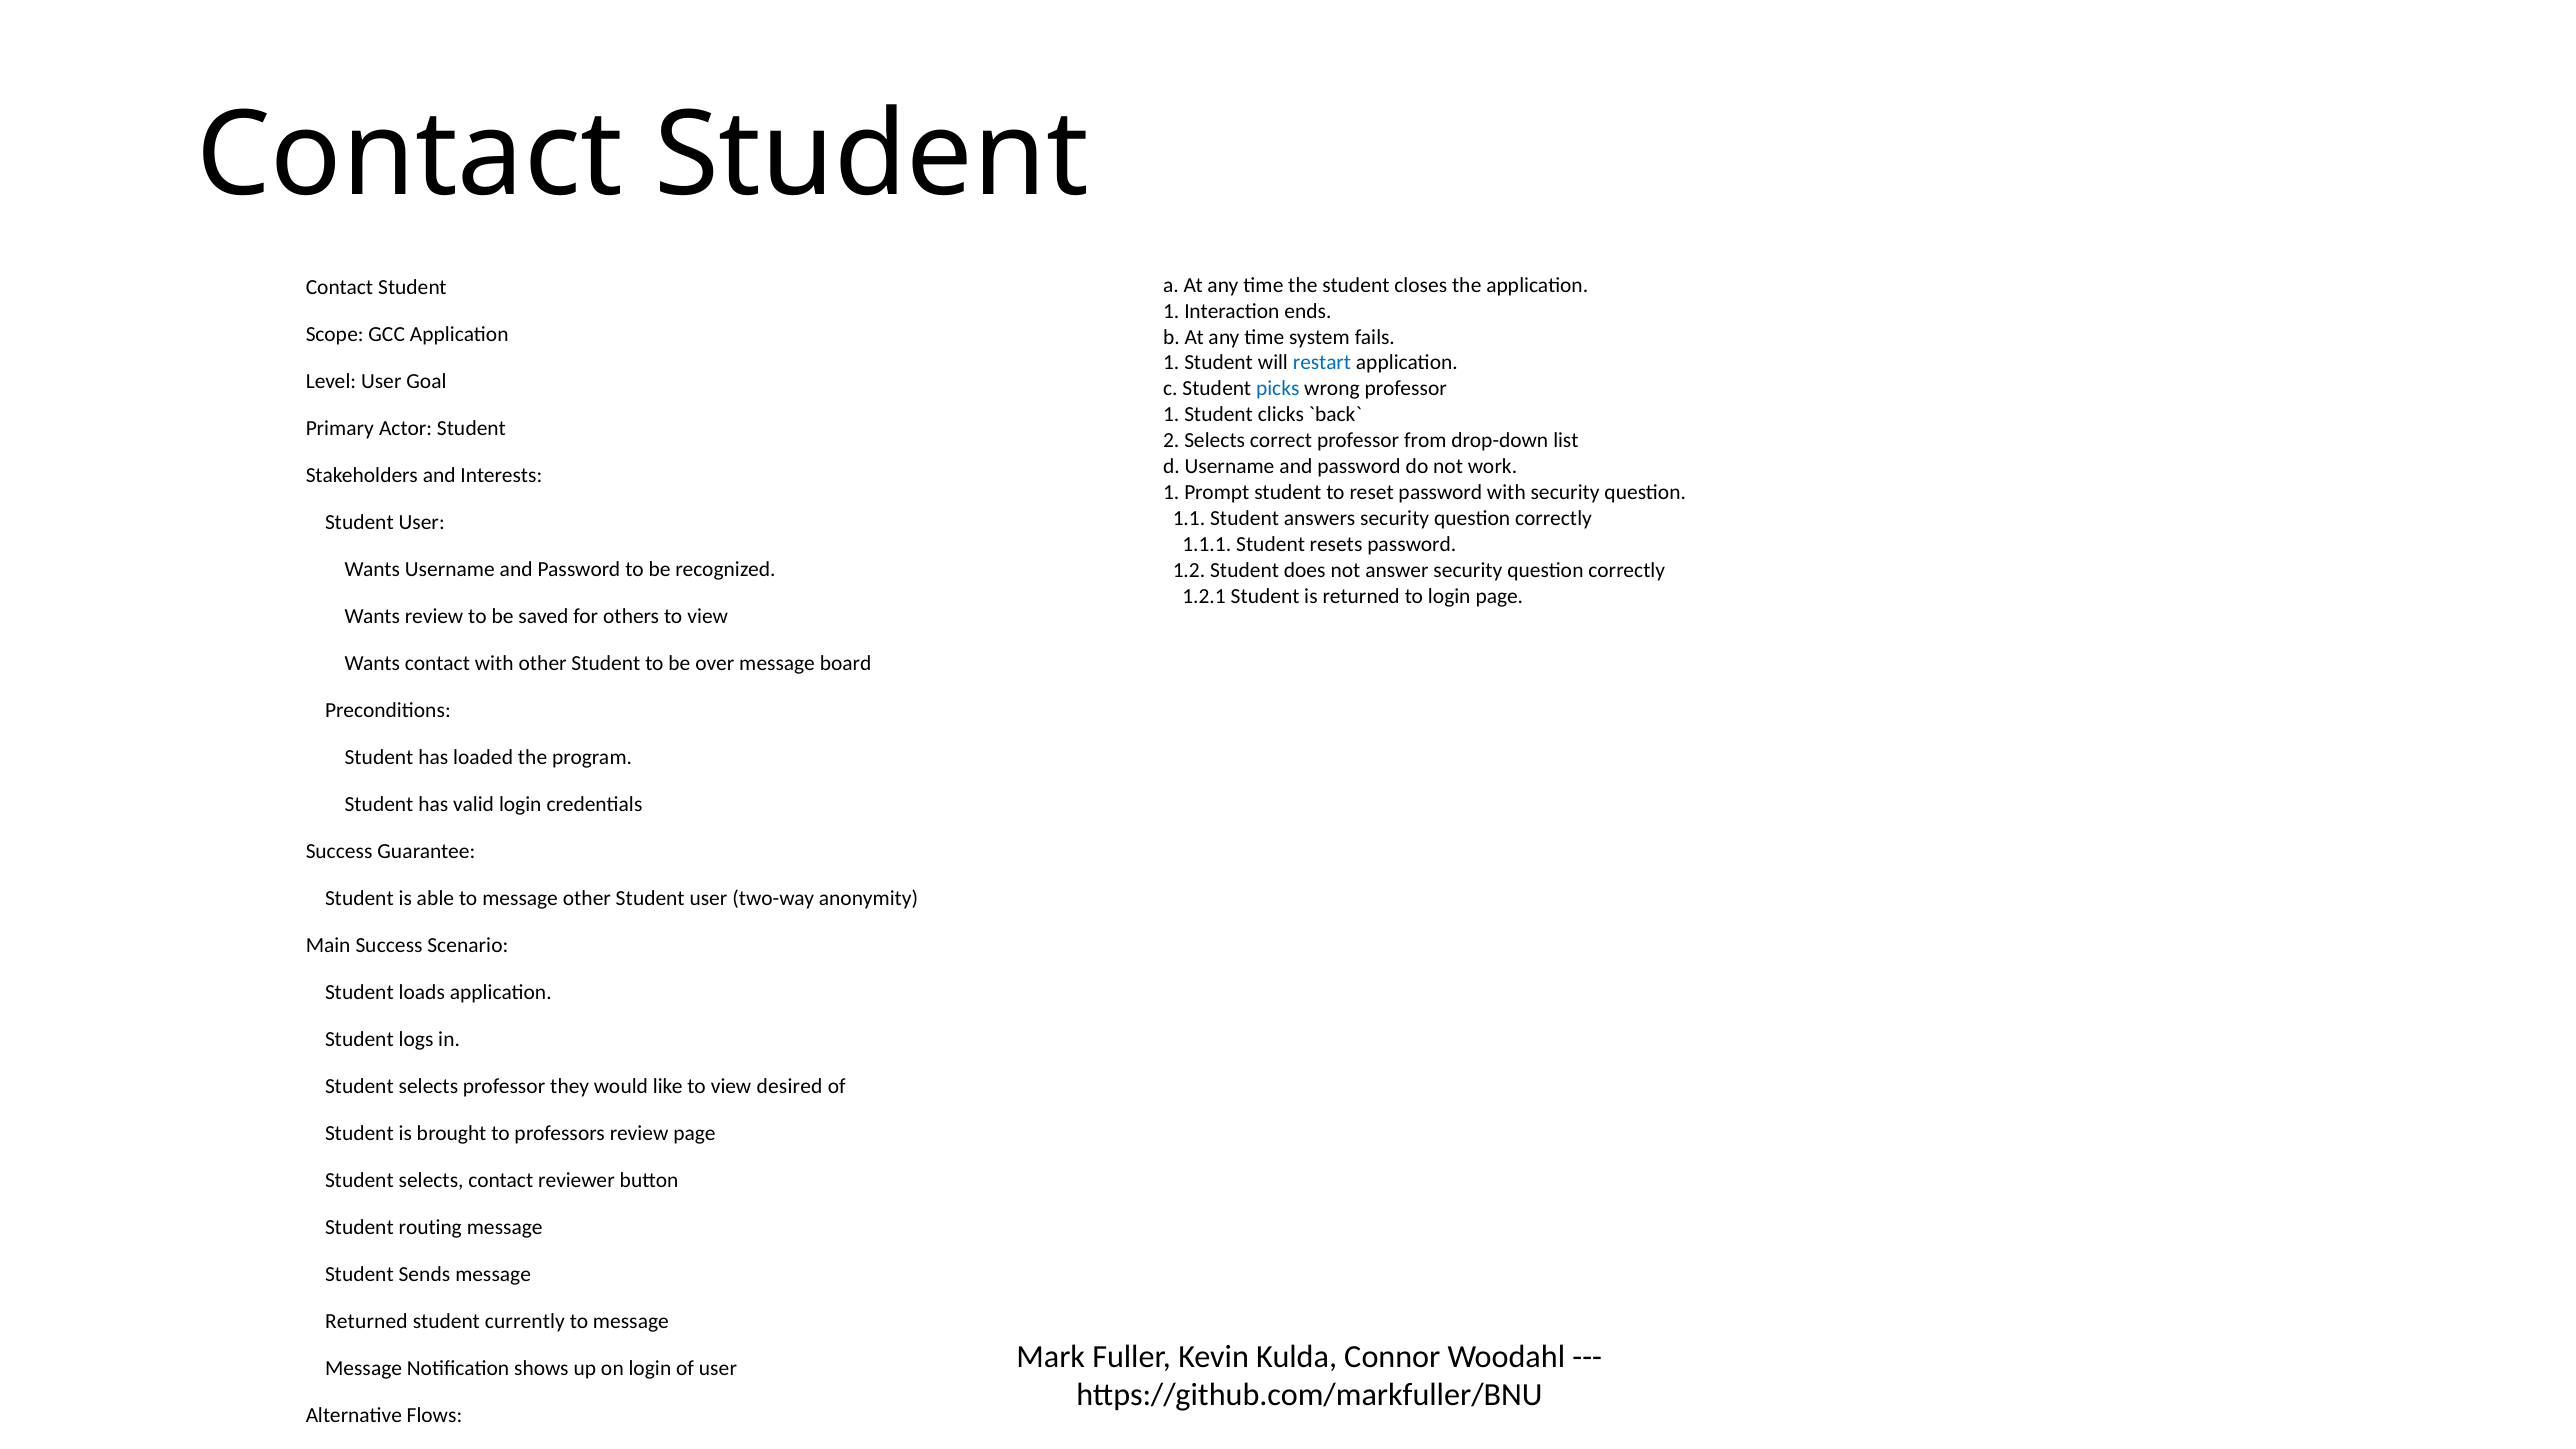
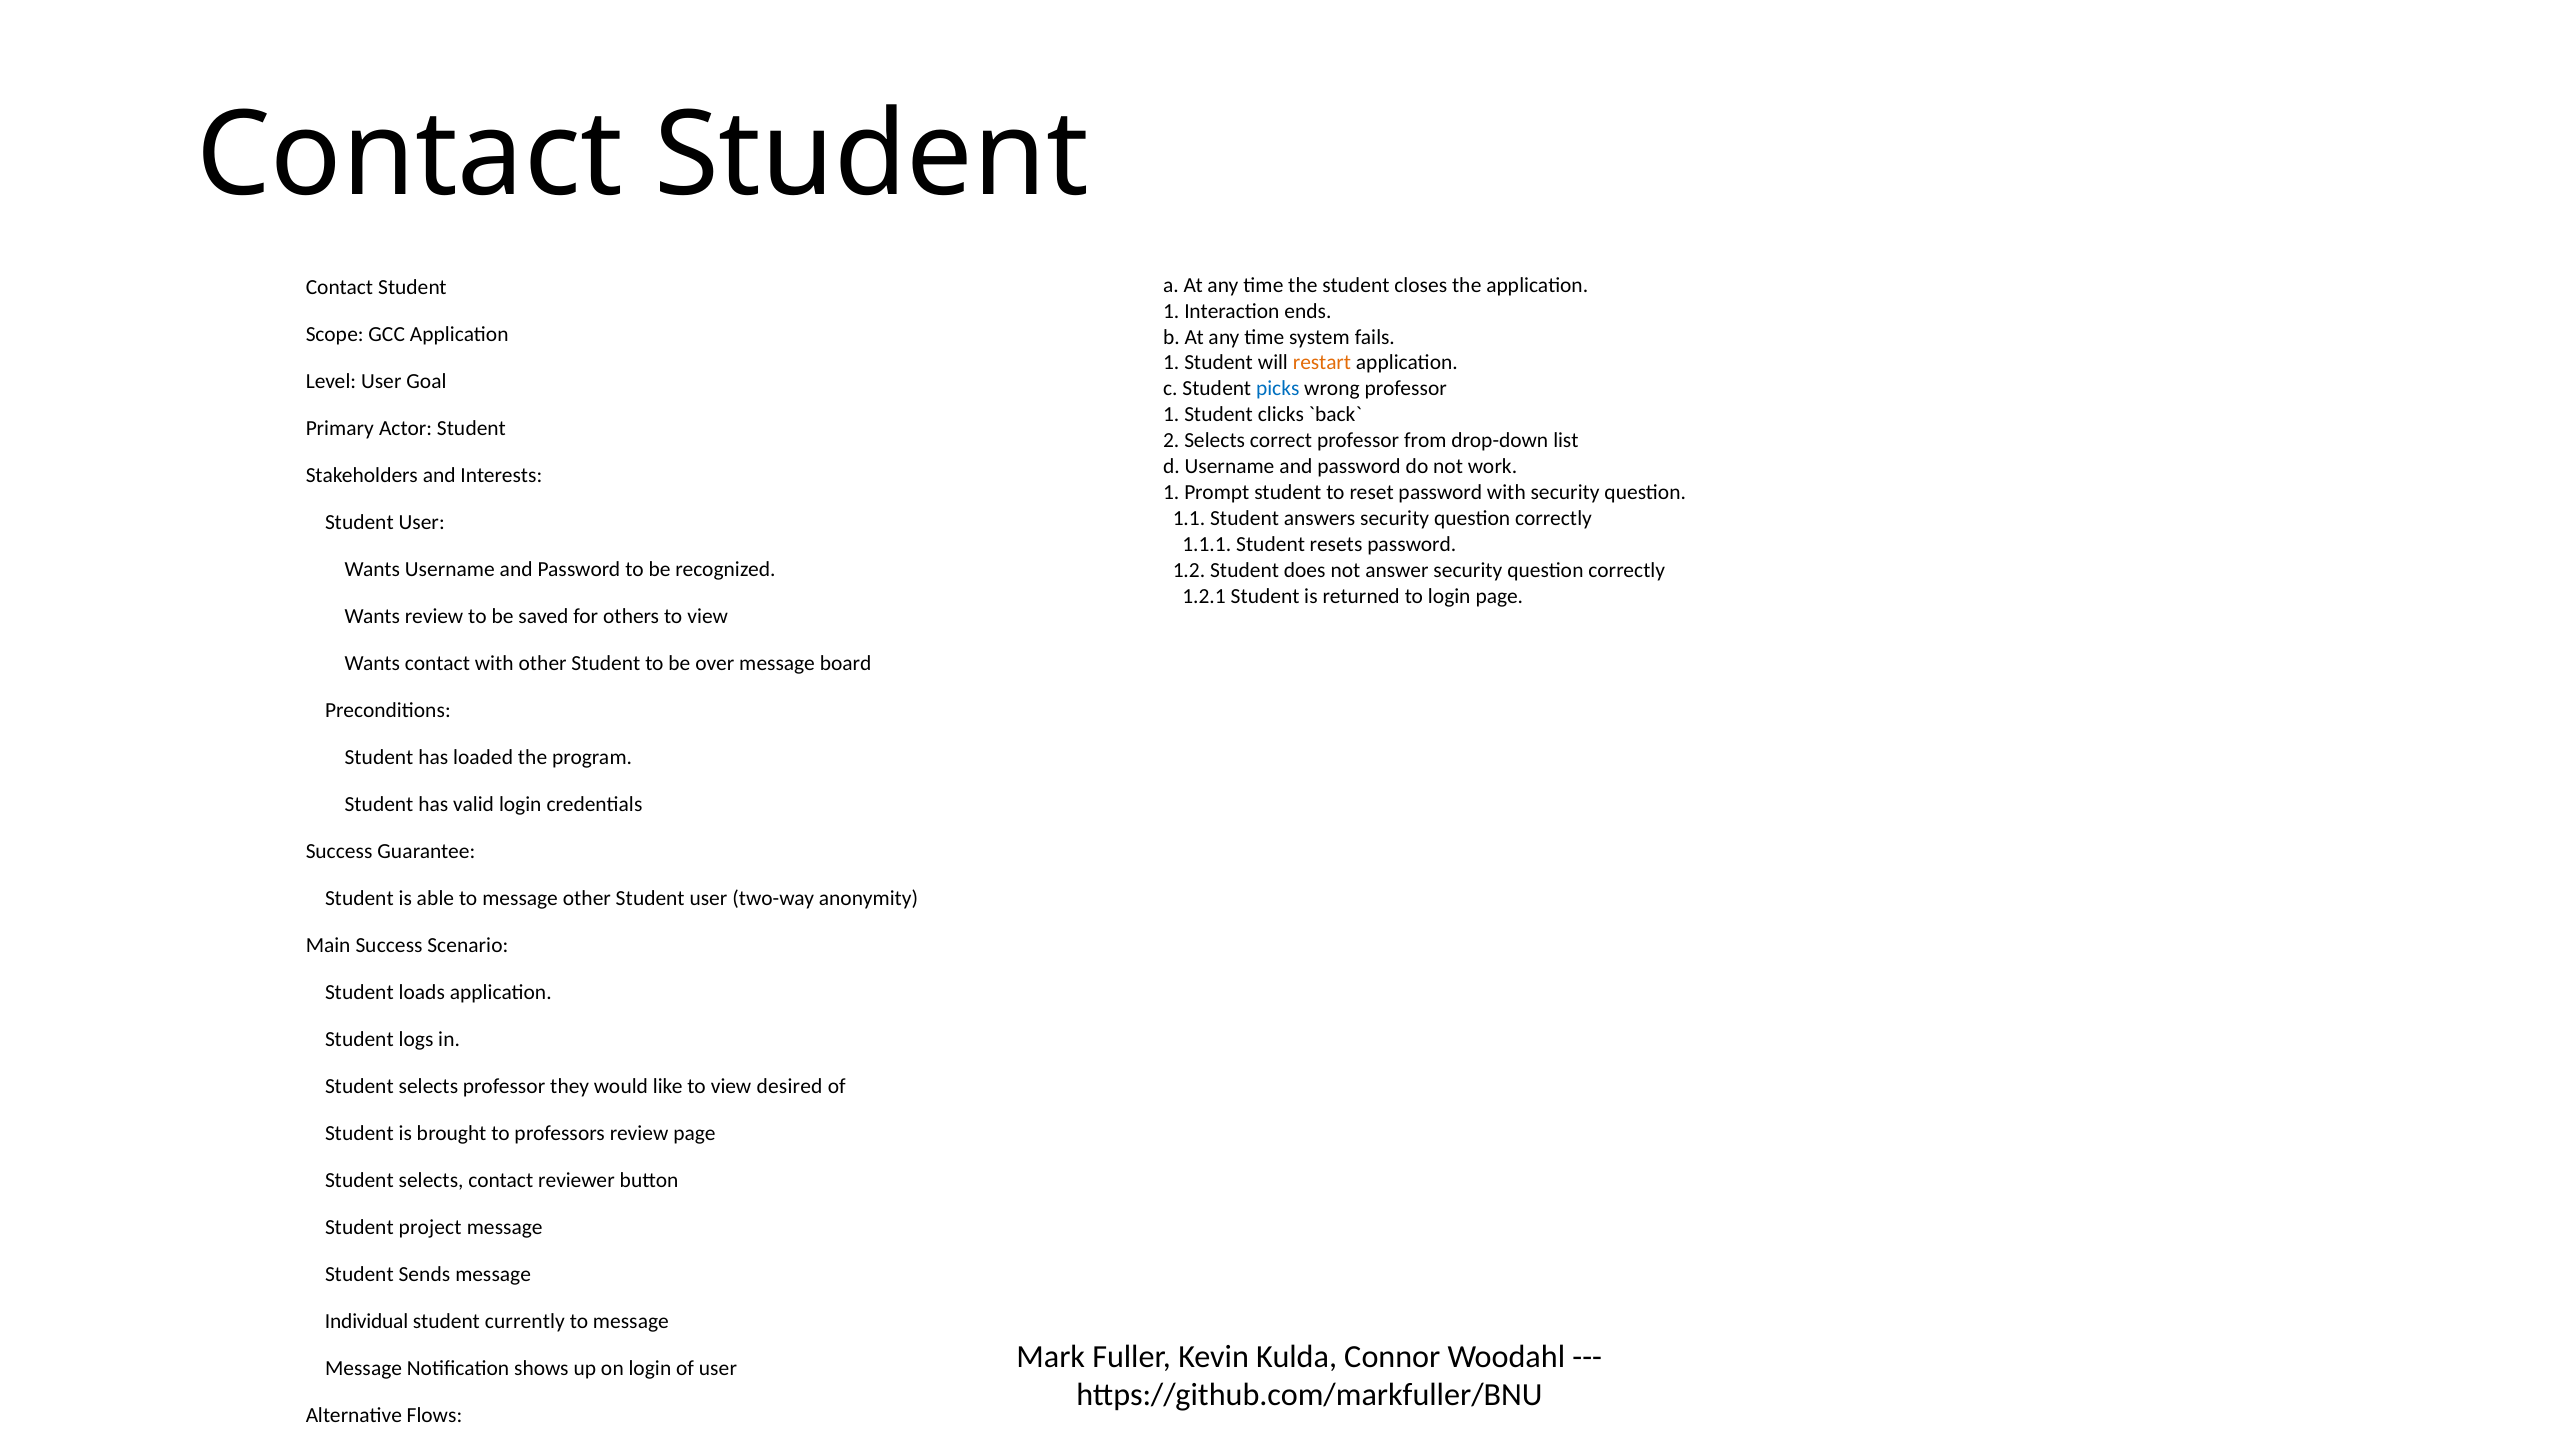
restart colour: blue -> orange (1322, 363)
routing: routing -> project (430, 1228)
Returned: Returned -> Individual (367, 1322)
